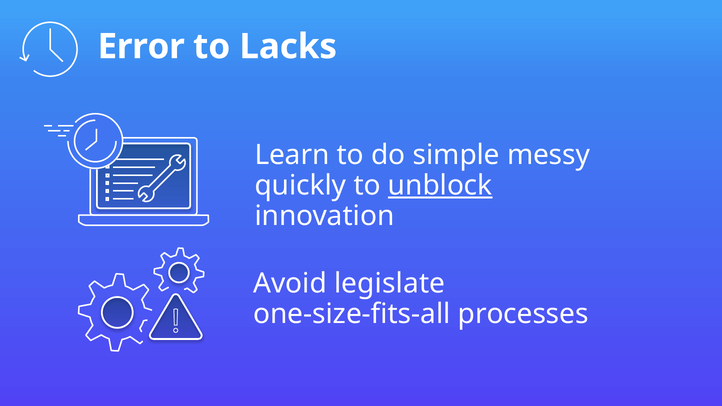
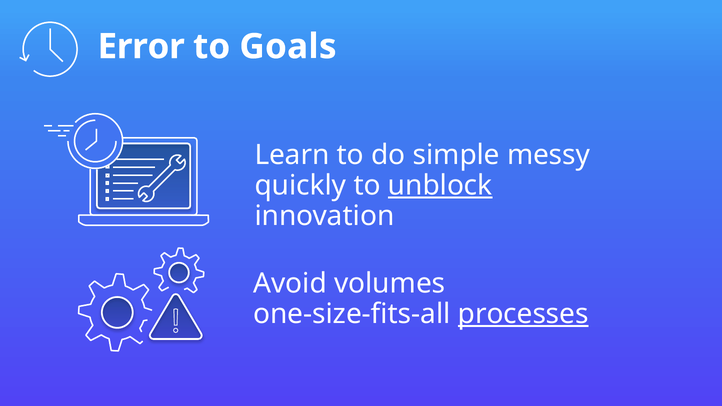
Lacks: Lacks -> Goals (288, 47)
legislate: legislate -> volumes (390, 284)
processes underline: none -> present (523, 314)
